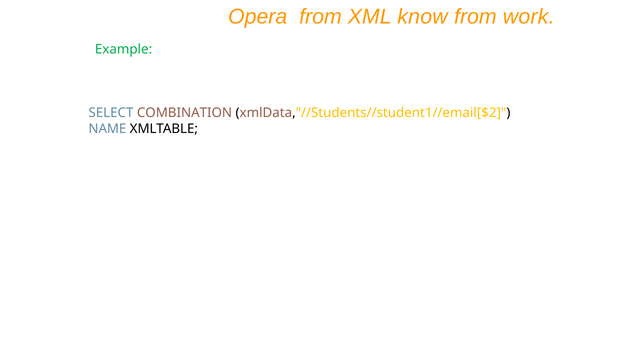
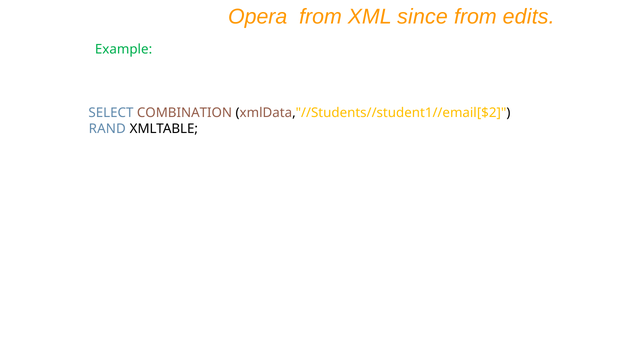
know: know -> since (423, 17)
work: work -> edits (529, 17)
NAME: NAME -> RAND (107, 129)
